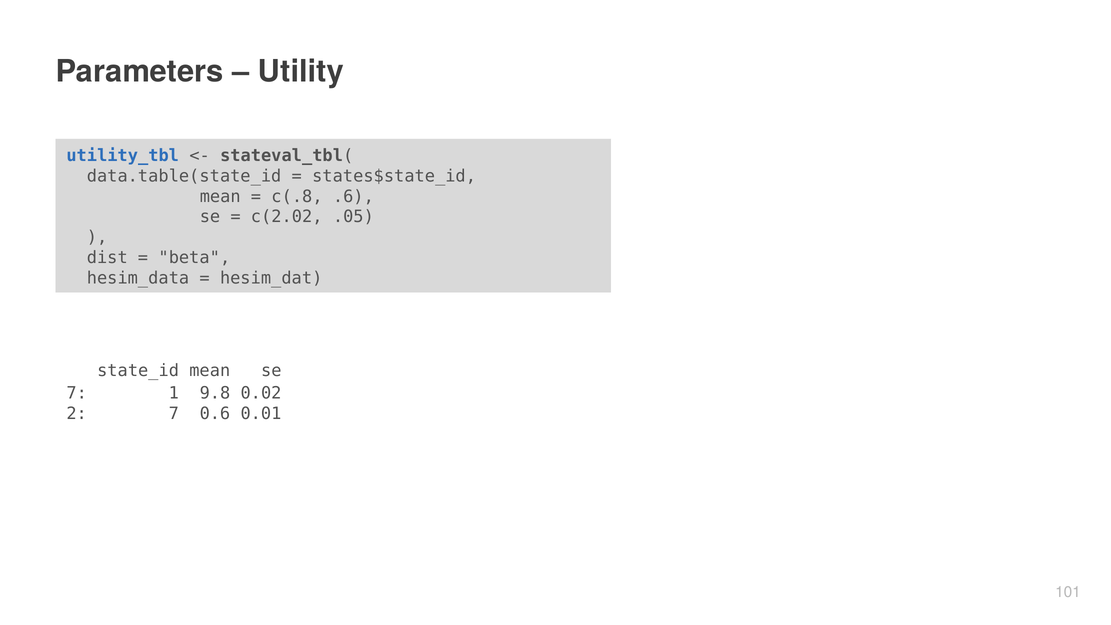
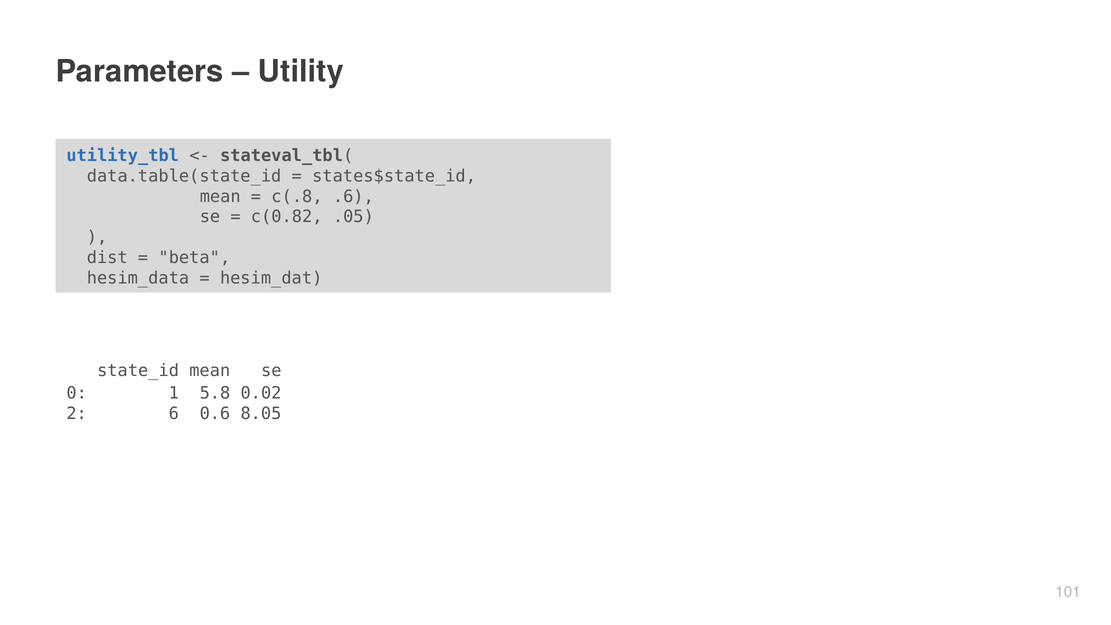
c(2.02: c(2.02 -> c(0.82 (287, 217)
7: 7 -> 0 (77, 393)
9.8: 9.8 -> 5.8 (215, 393)
2 7: 7 -> 6 (174, 414)
0.01: 0.01 -> 8.05 (261, 414)
